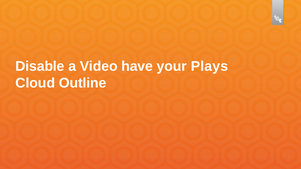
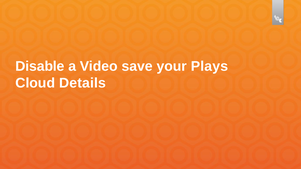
have: have -> save (137, 66)
Outline: Outline -> Details (83, 83)
